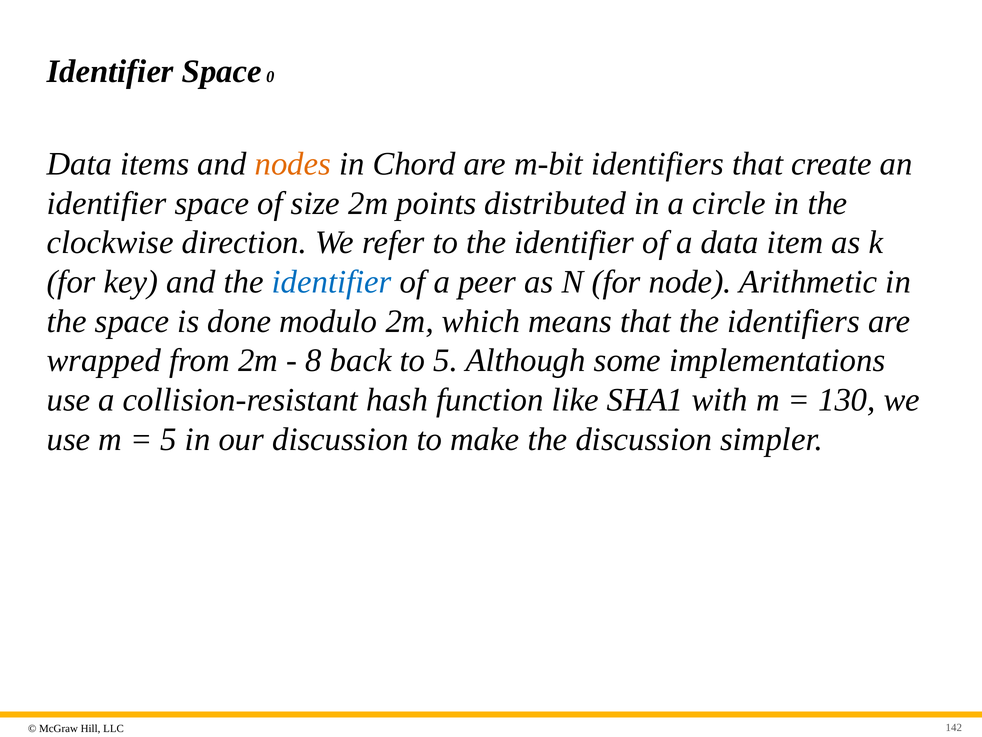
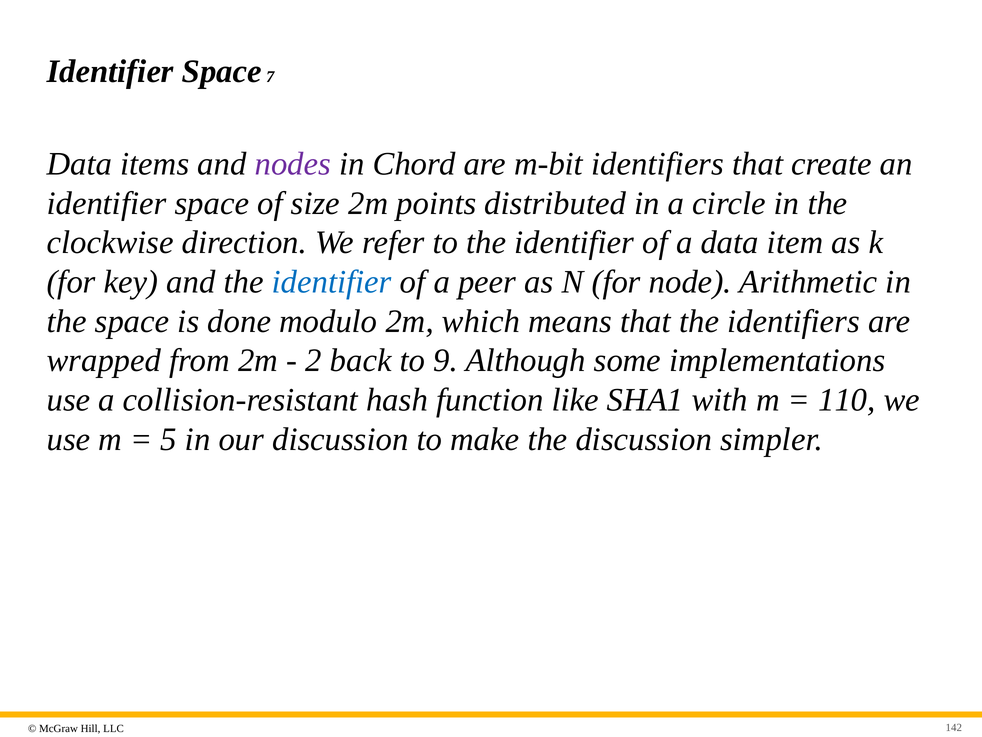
0: 0 -> 7 (270, 77)
nodes colour: orange -> purple (293, 164)
8: 8 -> 2 (314, 360)
to 5: 5 -> 9 (446, 360)
130: 130 -> 110 (847, 400)
